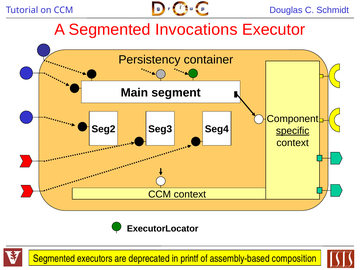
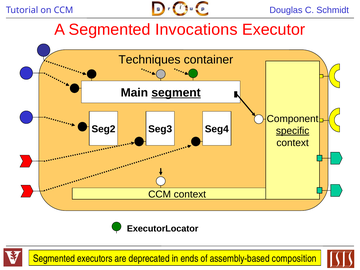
Persistency: Persistency -> Techniques (149, 60)
segment underline: none -> present (176, 93)
printf: printf -> ends (189, 258)
